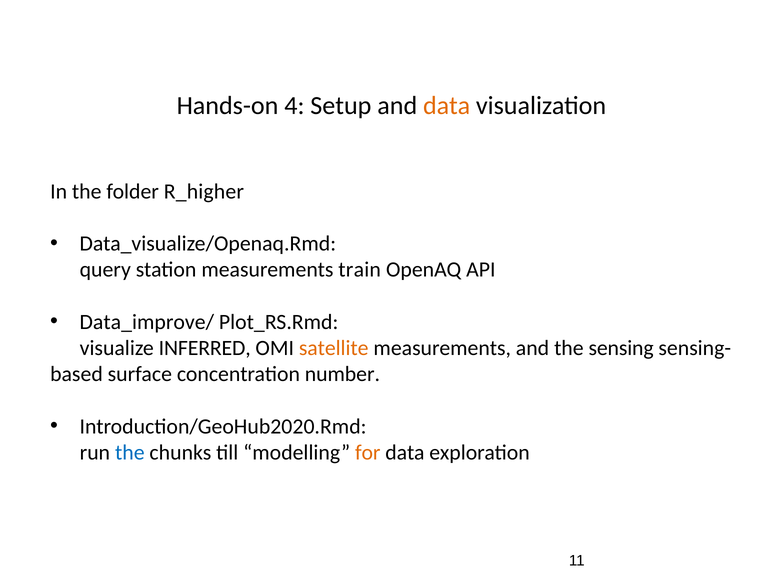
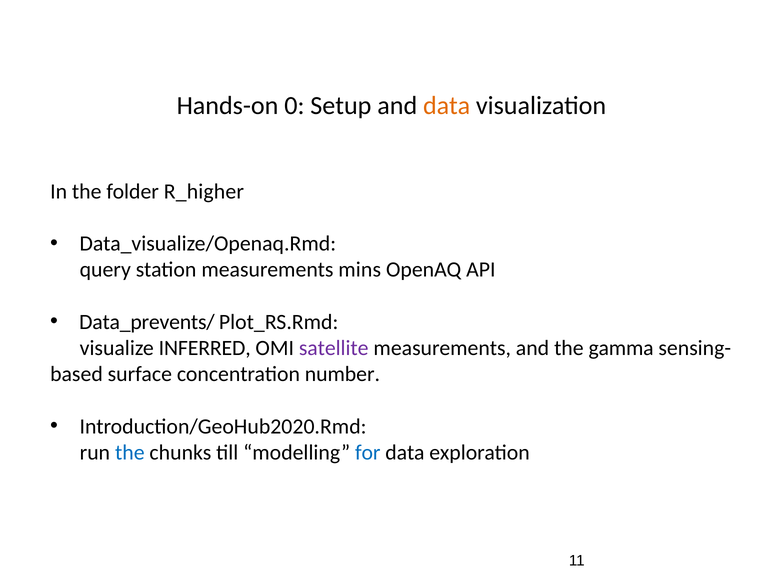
4: 4 -> 0 (294, 106)
train: train -> mins (360, 270)
Data_improve/: Data_improve/ -> Data_prevents/ (147, 322)
satellite colour: orange -> purple (334, 348)
sensing: sensing -> gamma (621, 348)
for colour: orange -> blue (368, 453)
